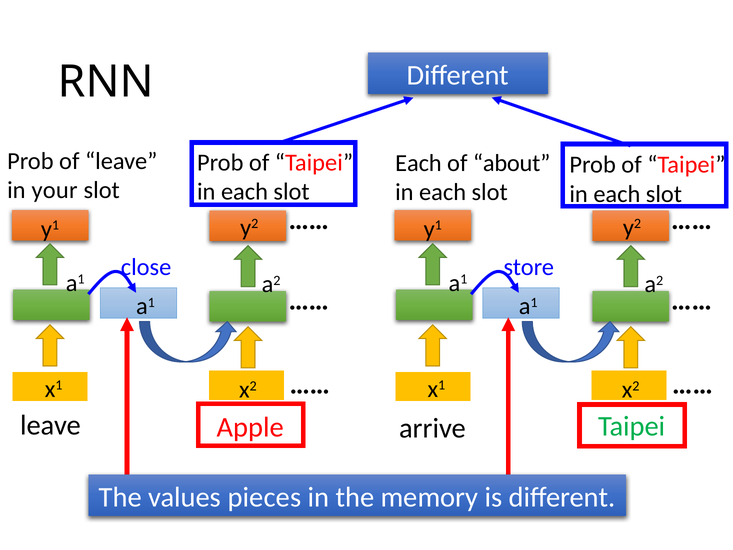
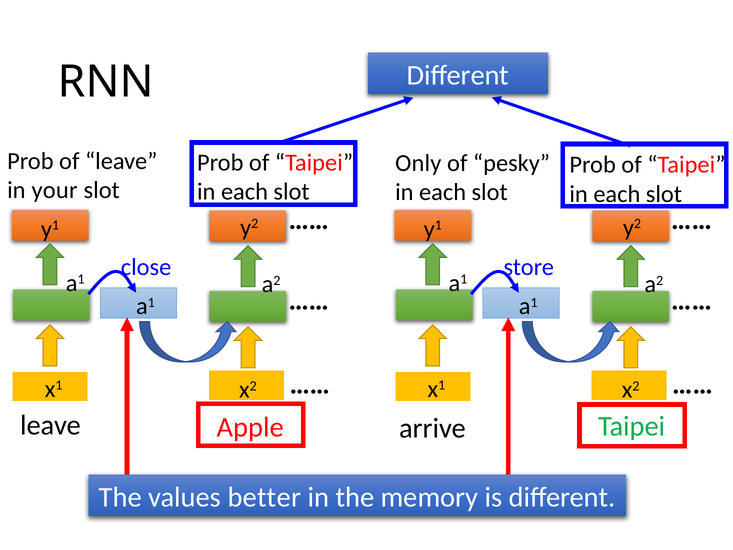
Each: Each -> Only (418, 163)
about: about -> pesky (512, 163)
pieces: pieces -> better (264, 497)
